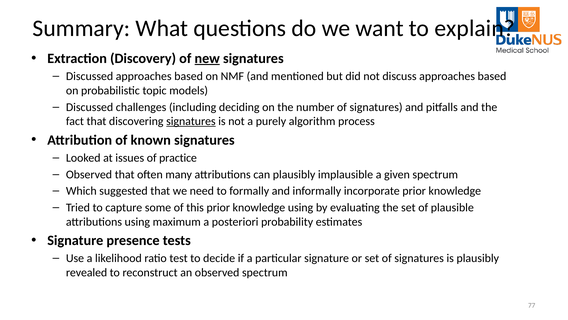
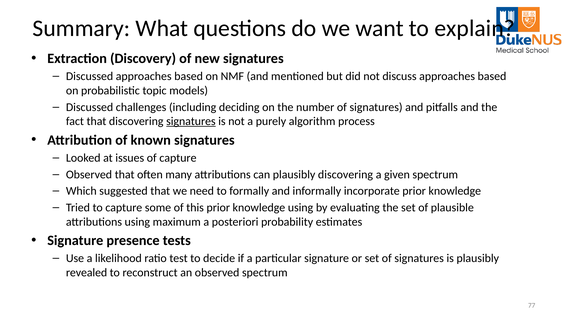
new underline: present -> none (207, 58)
of practice: practice -> capture (178, 158)
plausibly implausible: implausible -> discovering (346, 174)
